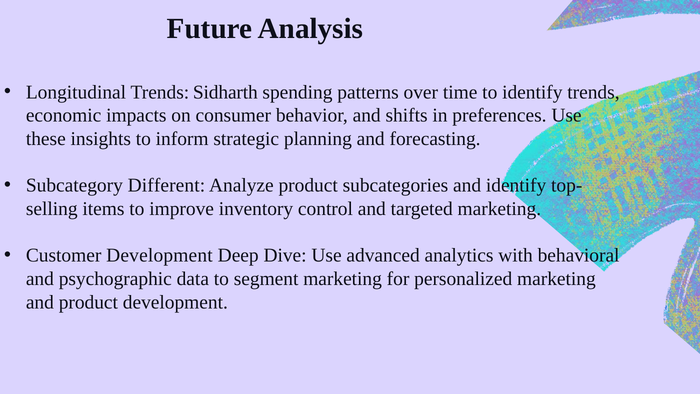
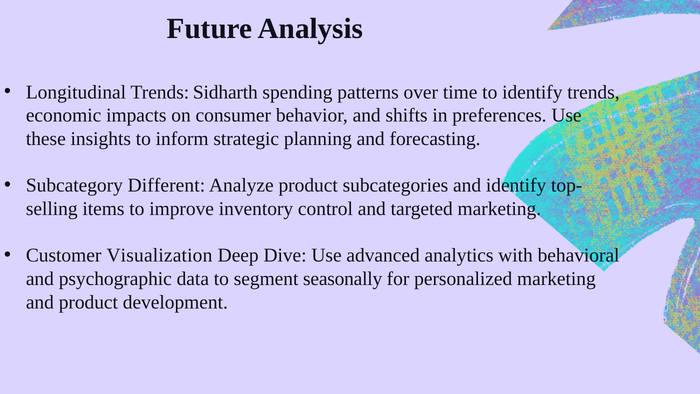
Customer Development: Development -> Visualization (159, 255)
segment marketing: marketing -> seasonally (343, 279)
